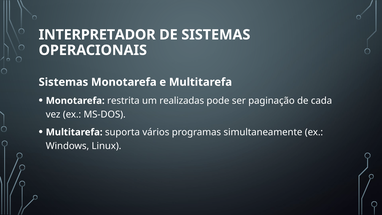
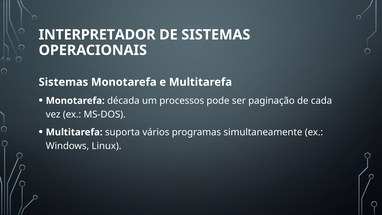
restrita: restrita -> década (123, 101)
realizadas: realizadas -> processos (182, 101)
